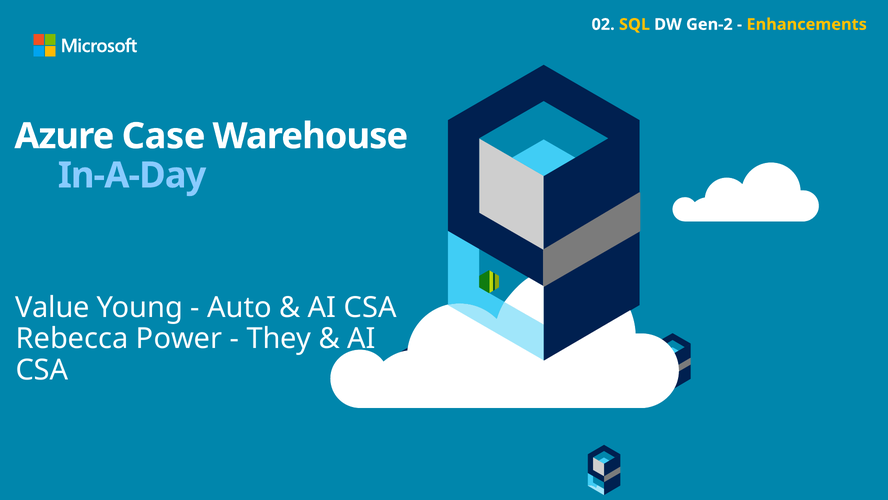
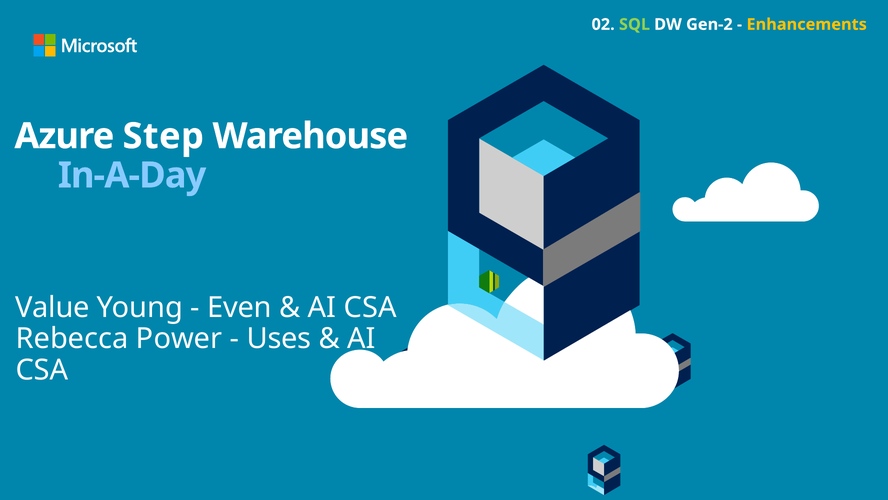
SQL colour: yellow -> light green (634, 24)
Case: Case -> Step (163, 136)
Auto: Auto -> Even (240, 307)
They: They -> Uses (279, 338)
